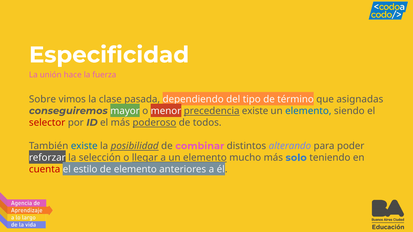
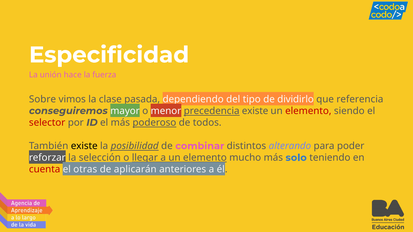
término: término -> dividirlo (296, 99)
asignadas: asignadas -> referencia (360, 99)
elemento colour: blue -> red (308, 111)
existe colour: blue -> black (84, 146)
estilo: estilo -> otras (85, 170)
de elemento: elemento -> aplicarán (135, 170)
